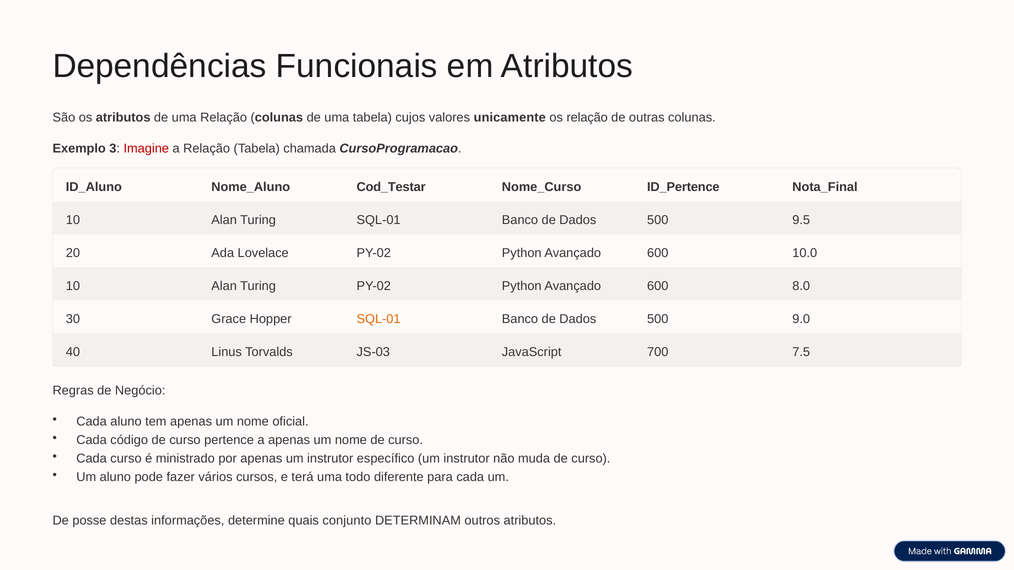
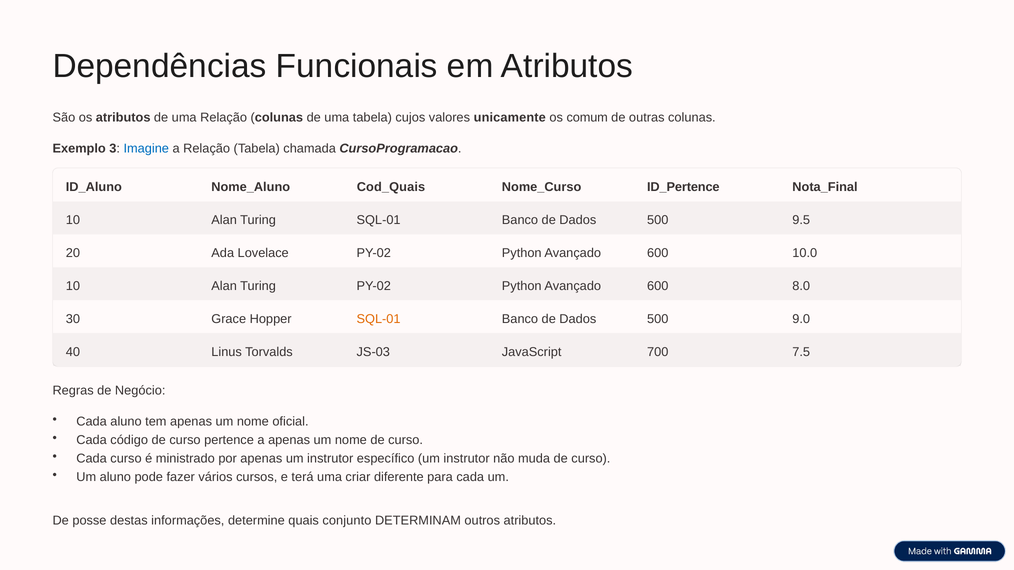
os relação: relação -> comum (587, 118)
Imagine colour: red -> blue (146, 149)
Cod_Testar: Cod_Testar -> Cod_Quais (391, 187)
todo: todo -> criar (358, 477)
